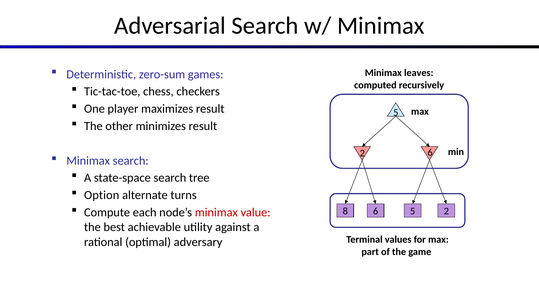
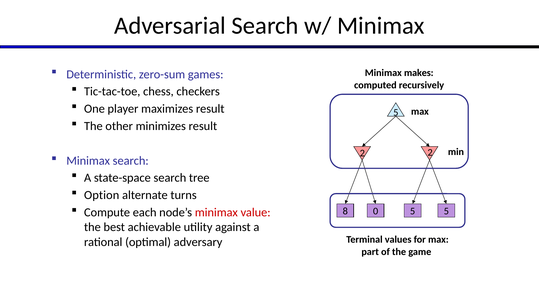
leaves: leaves -> makes (419, 73)
2 6: 6 -> 2 (430, 153)
8 6: 6 -> 0 (376, 211)
5 2: 2 -> 5 (446, 211)
